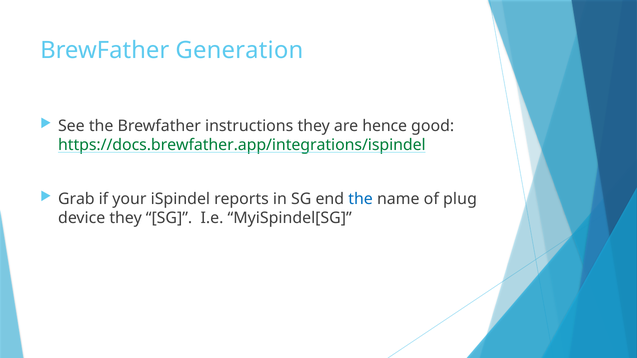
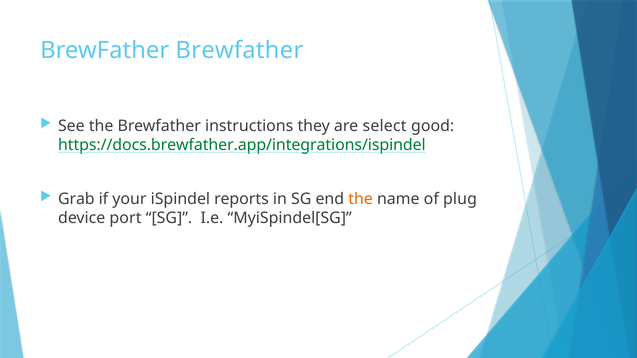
BrewFather Generation: Generation -> Brewfather (239, 50)
hence: hence -> select (385, 126)
the colour: blue -> orange (361, 199)
device they: they -> port (125, 218)
